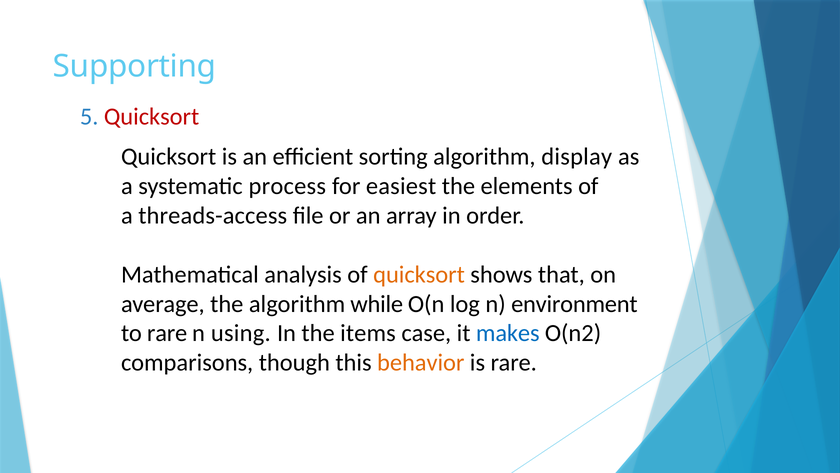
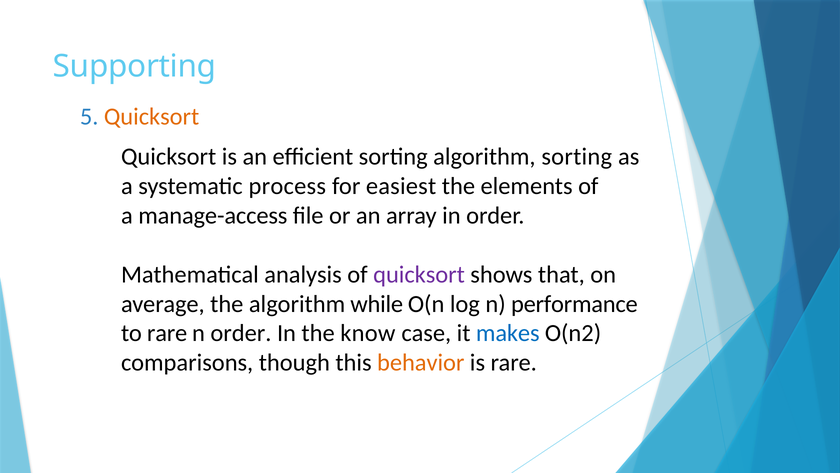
Quicksort colour: red -> orange (152, 117)
algorithm display: display -> sorting (577, 157)
threads-access: threads-access -> manage-access (213, 215)
quicksort colour: orange -> purple (419, 274)
environment: environment -> performance (574, 304)
n using: using -> order (241, 333)
items: items -> know (368, 333)
